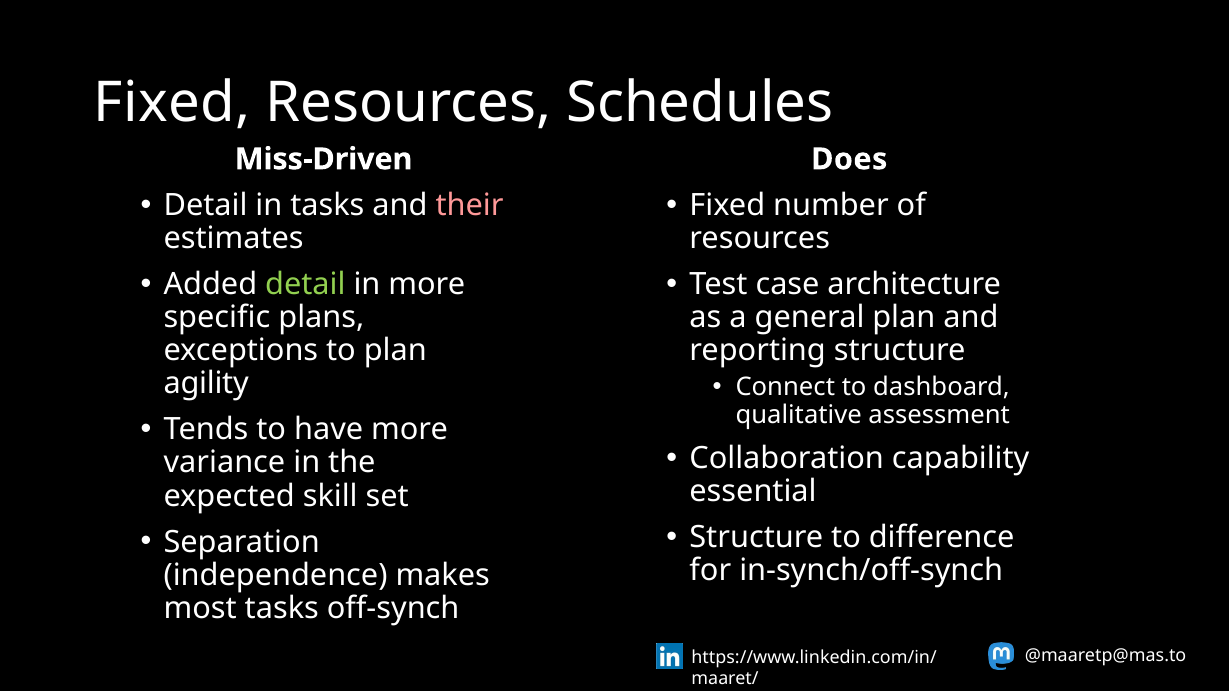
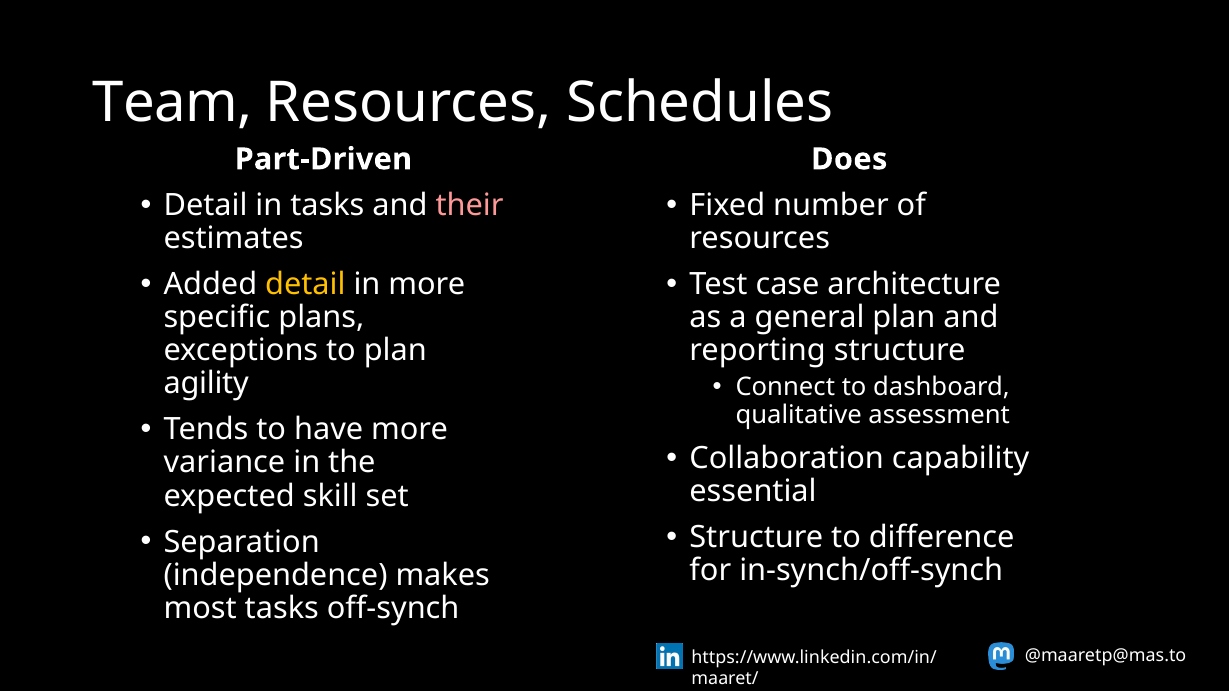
Fixed: Fixed -> Team (173, 103)
Miss-Driven: Miss-Driven -> Part-Driven (323, 159)
detail colour: light green -> yellow (305, 284)
